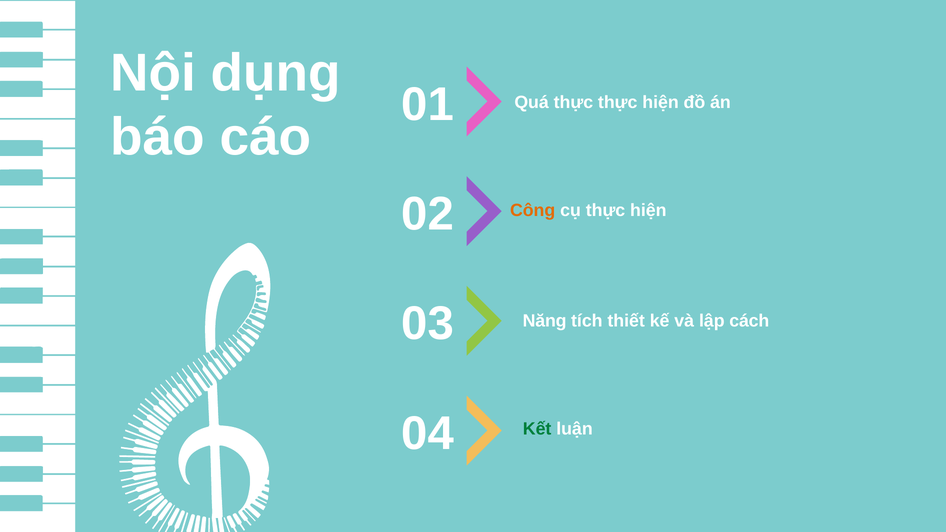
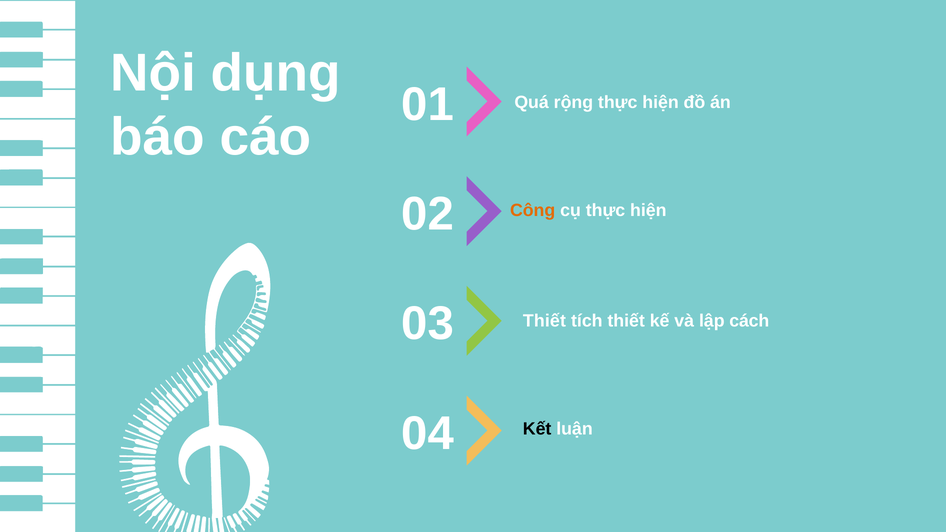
Quá thực: thực -> rộng (573, 103)
Năng: Năng -> Thiết (544, 321)
Kết colour: green -> black (537, 429)
